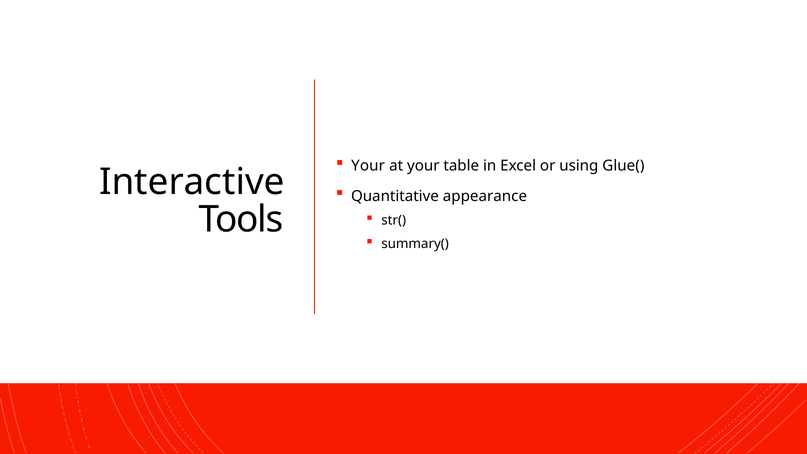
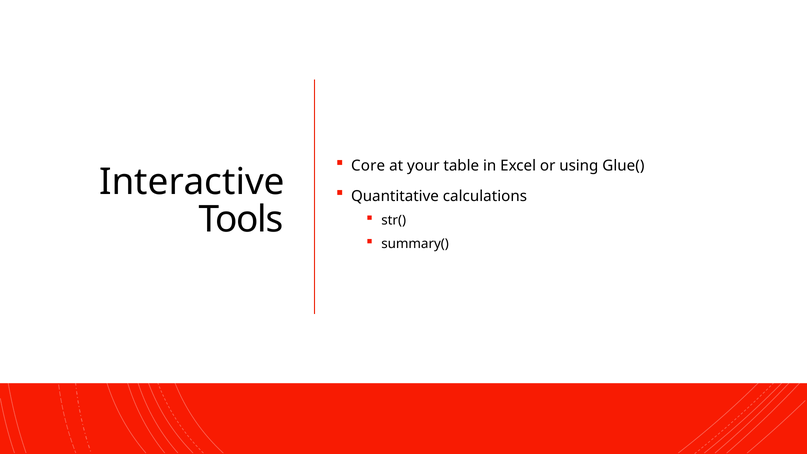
Your: Your -> Core (368, 166)
appearance: appearance -> calculations (485, 196)
